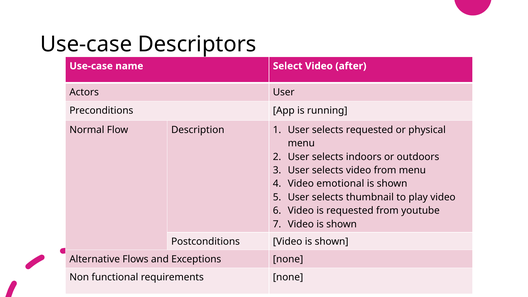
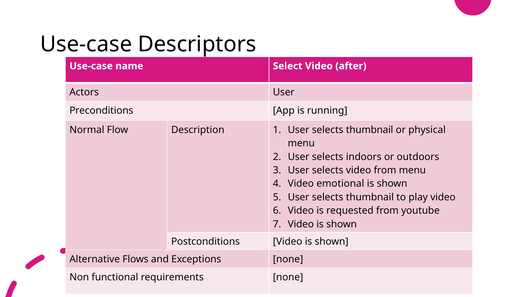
requested: requested -> thumbnail (370, 130)
